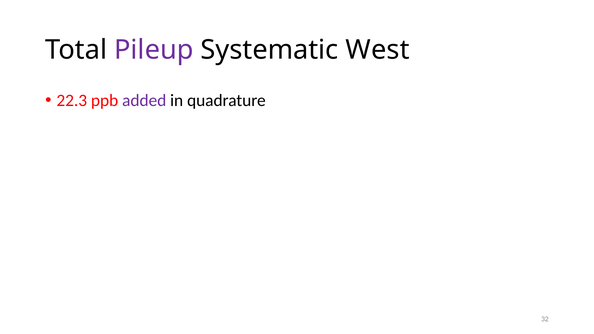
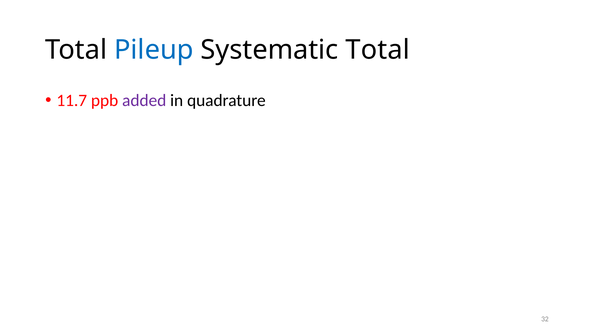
Pileup colour: purple -> blue (154, 50)
Systematic West: West -> Total (378, 50)
22.3: 22.3 -> 11.7 (72, 100)
